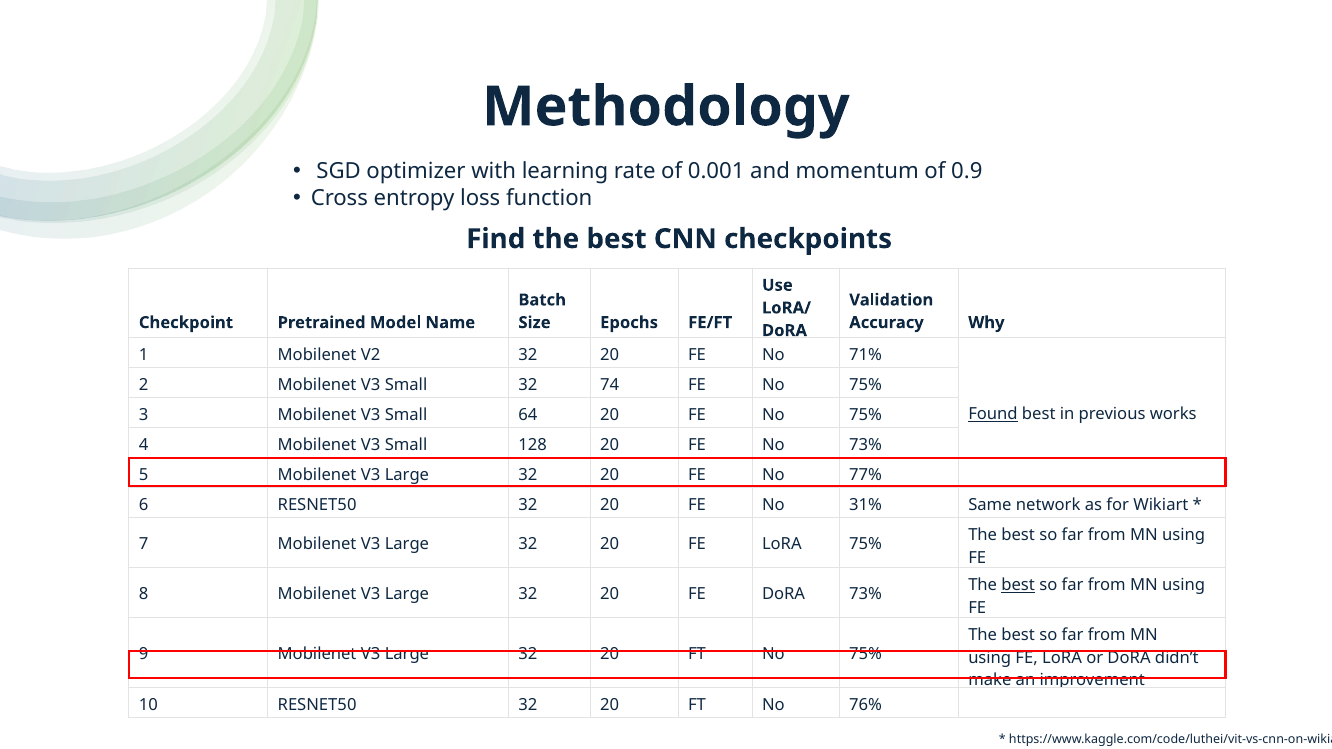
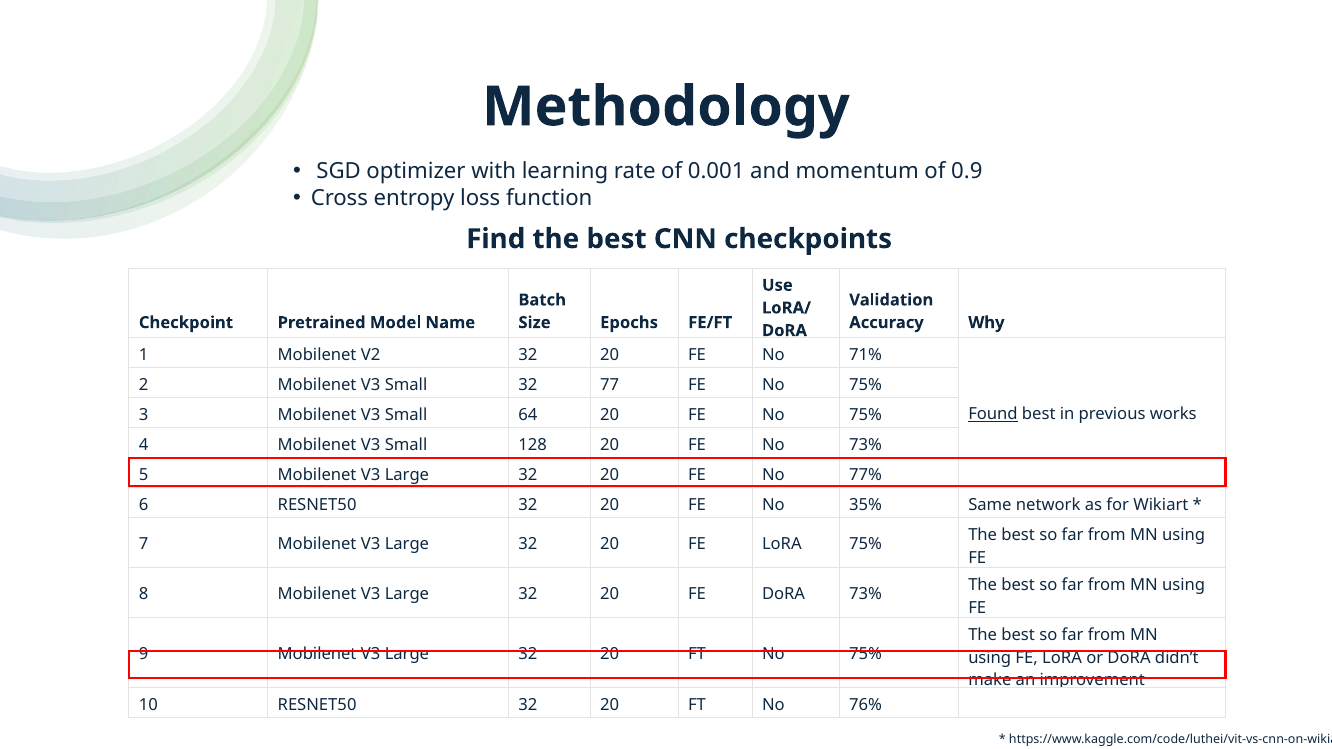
74: 74 -> 77 (610, 385)
31%: 31% -> 35% (866, 505)
best underline: present -> none (1018, 585)
